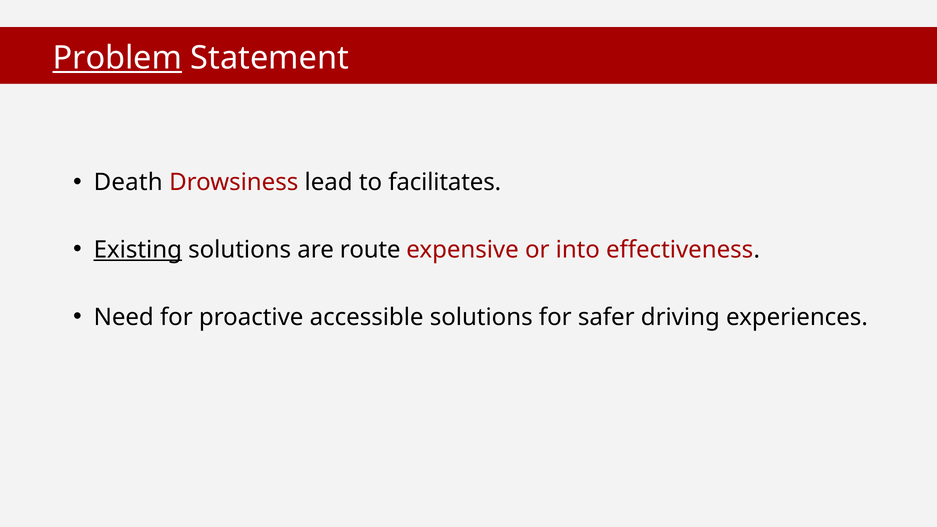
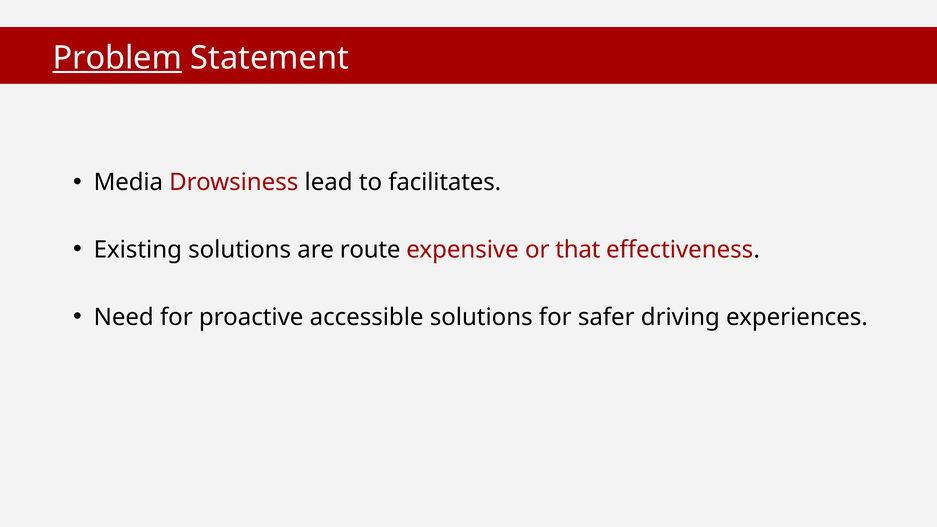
Death: Death -> Media (128, 182)
Existing underline: present -> none (138, 250)
into: into -> that (578, 250)
